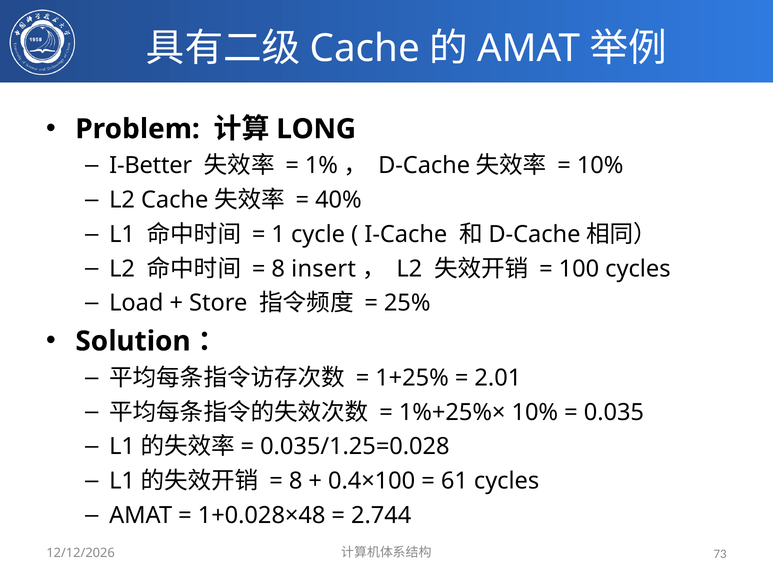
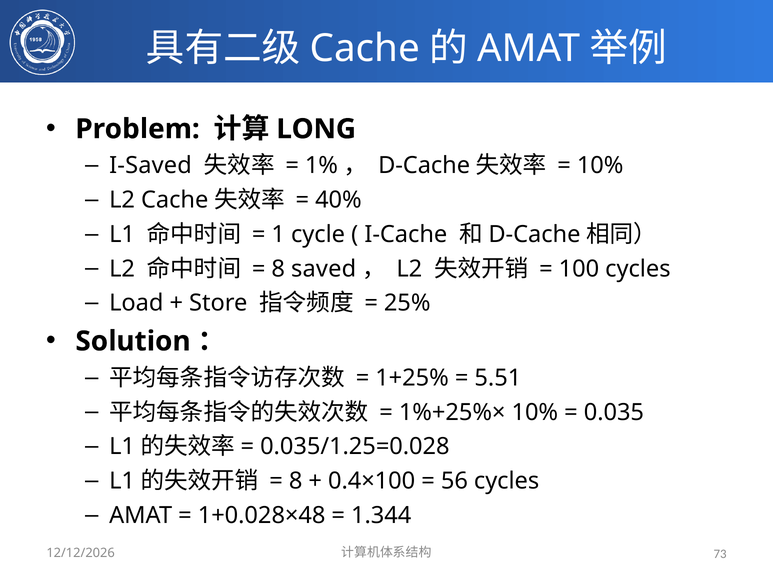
I-Better: I-Better -> I-Saved (151, 166)
insert: insert -> saved (324, 269)
2.01: 2.01 -> 5.51 (498, 378)
61: 61 -> 56 (454, 481)
2.744: 2.744 -> 1.344 (381, 515)
